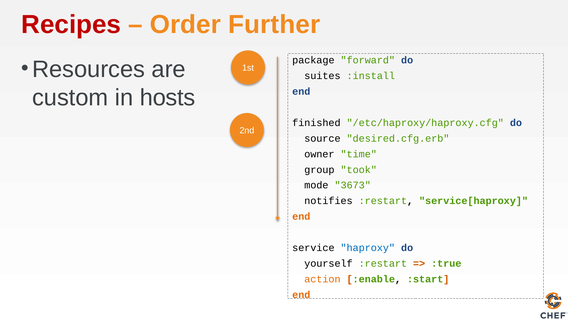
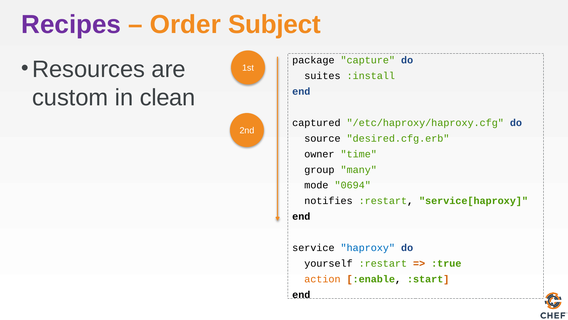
Recipes colour: red -> purple (71, 25)
Further: Further -> Subject (274, 25)
forward: forward -> capture (368, 60)
hosts: hosts -> clean (168, 97)
finished: finished -> captured (316, 123)
took: took -> many (359, 169)
3673: 3673 -> 0694 (353, 185)
end colour: orange -> black (301, 216)
end colour: orange -> black (301, 294)
